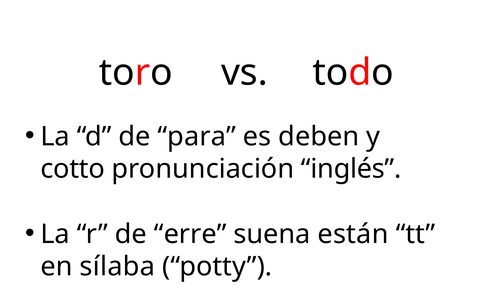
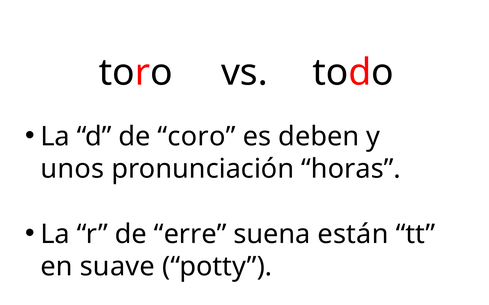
para: para -> coro (197, 137)
cotto: cotto -> unos (72, 169)
inglés: inglés -> horas (351, 169)
sílaba: sílaba -> suave (117, 267)
